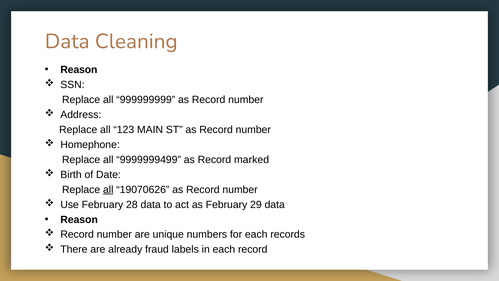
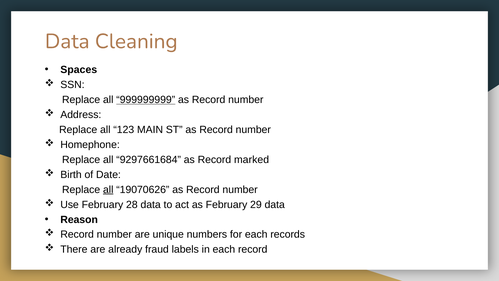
Reason: Reason -> Spaces (79, 70)
999999999 underline: none -> present (146, 100)
9999999499: 9999999499 -> 9297661684 (149, 159)
